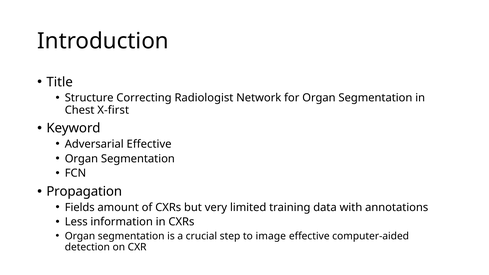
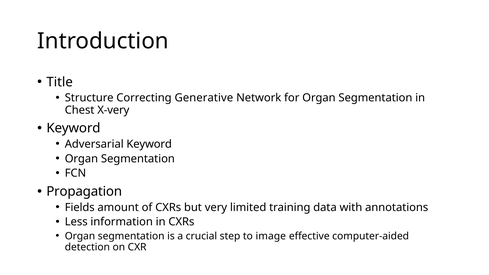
Radiologist: Radiologist -> Generative (204, 98)
X-first: X-first -> X-very (113, 110)
Adversarial Effective: Effective -> Keyword (149, 144)
